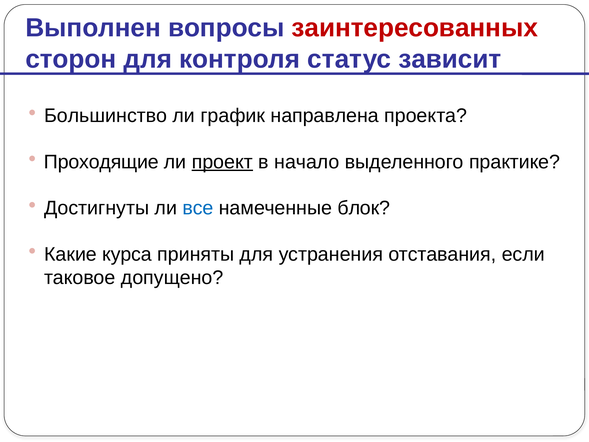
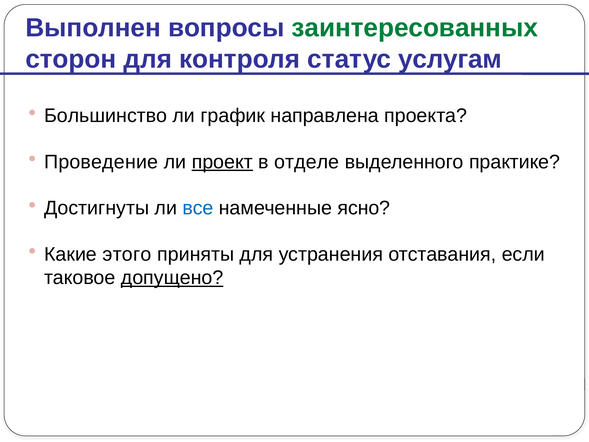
заинтересованных colour: red -> green (415, 28)
зависит: зависит -> услугам (450, 59)
Проходящие: Проходящие -> Проведение (101, 162)
начало: начало -> отделе (307, 162)
блок: блок -> ясно (364, 208)
курса: курса -> этого (127, 254)
допущено underline: none -> present (172, 278)
